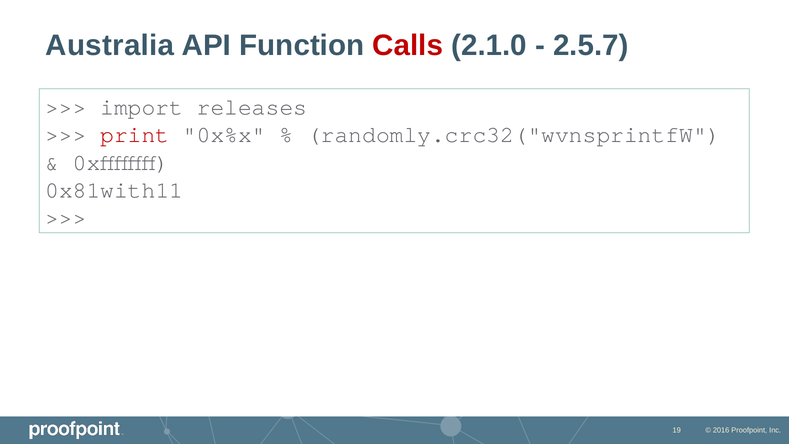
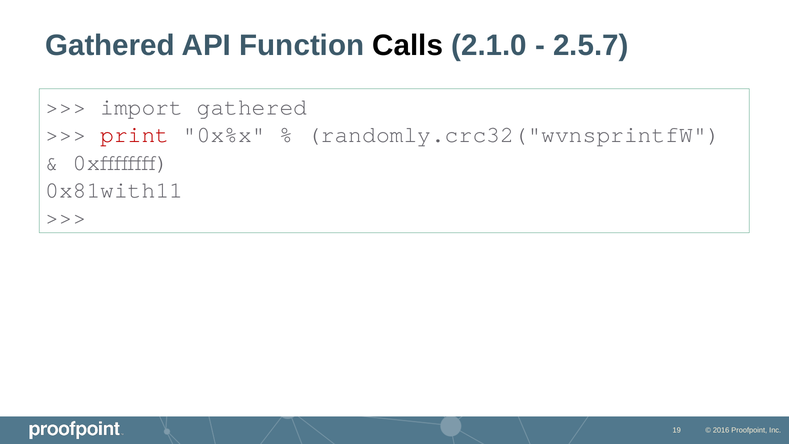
Australia: Australia -> Gathered (110, 46)
Calls colour: red -> black (408, 46)
import releases: releases -> gathered (252, 107)
